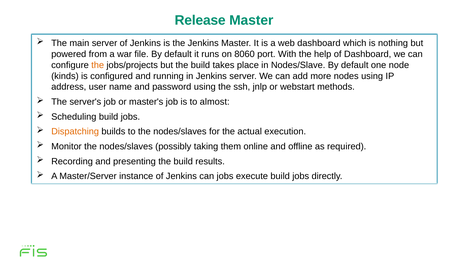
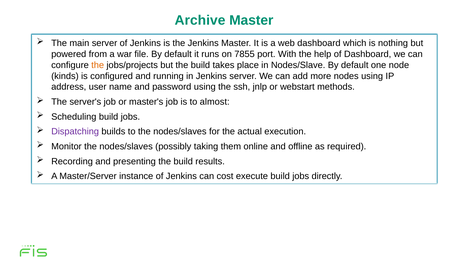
Release: Release -> Archive (200, 20)
8060: 8060 -> 7855 (245, 54)
Dispatching colour: orange -> purple (75, 132)
can jobs: jobs -> cost (225, 176)
